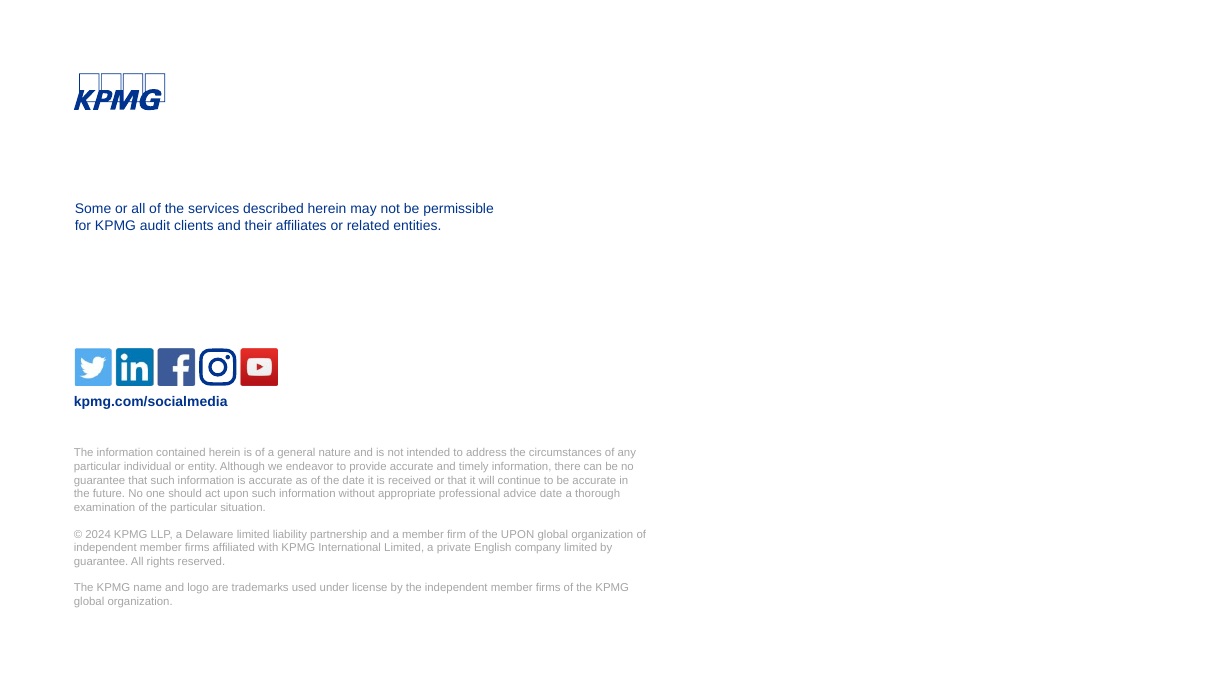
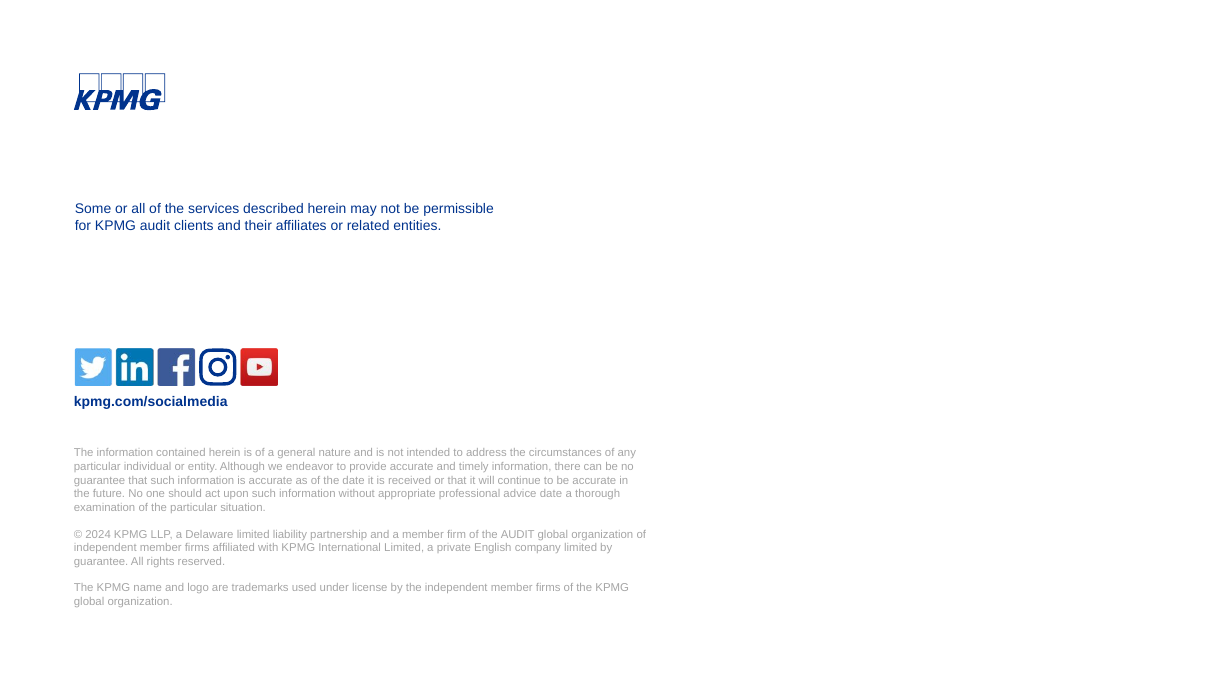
the UPON: UPON -> AUDIT (518, 534)
